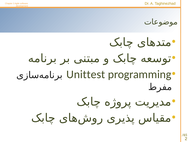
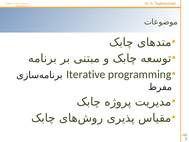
Unittest: Unittest -> Iterative (86, 74)
